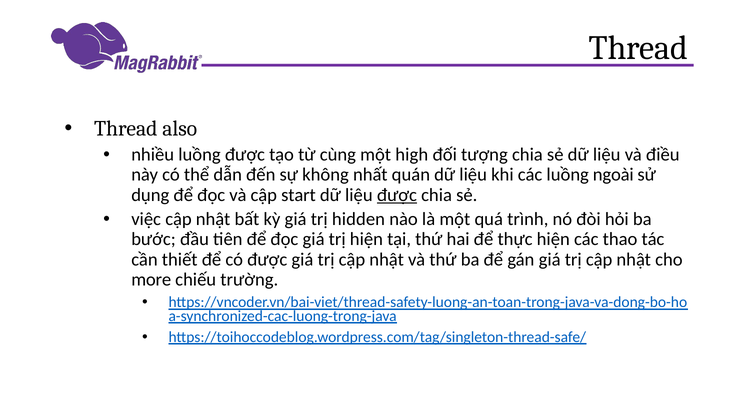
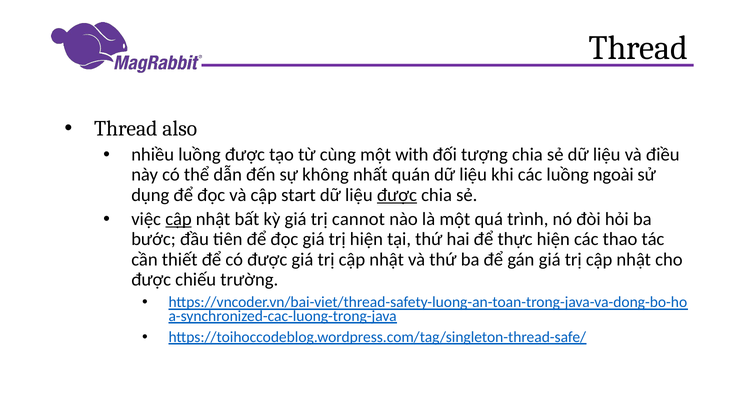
high: high -> with (412, 155)
cập underline: none -> present (178, 219)
hidden: hidden -> cannot (358, 219)
more: more -> được (151, 280)
